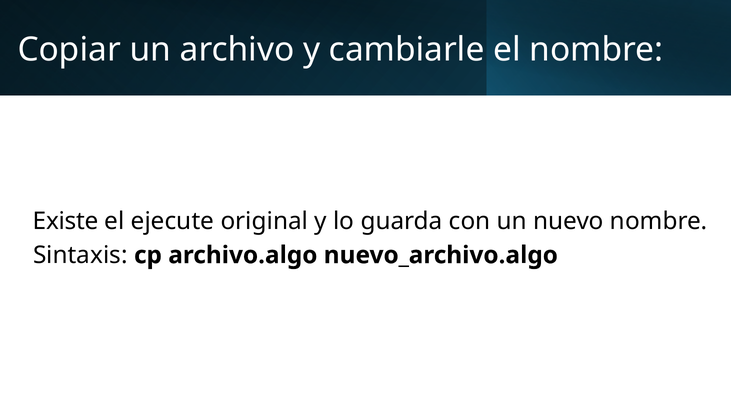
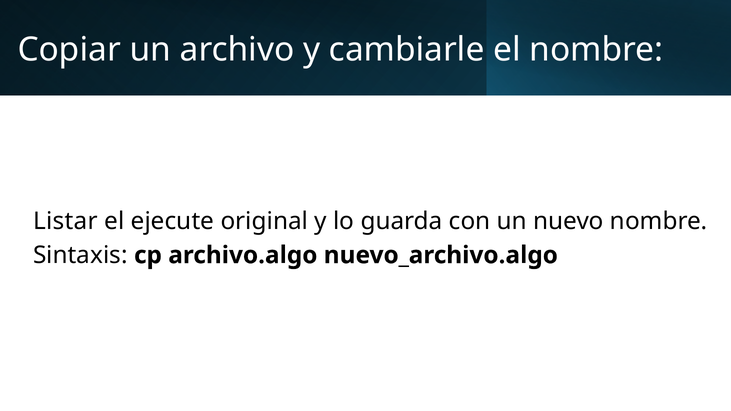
Existe: Existe -> Listar (65, 221)
